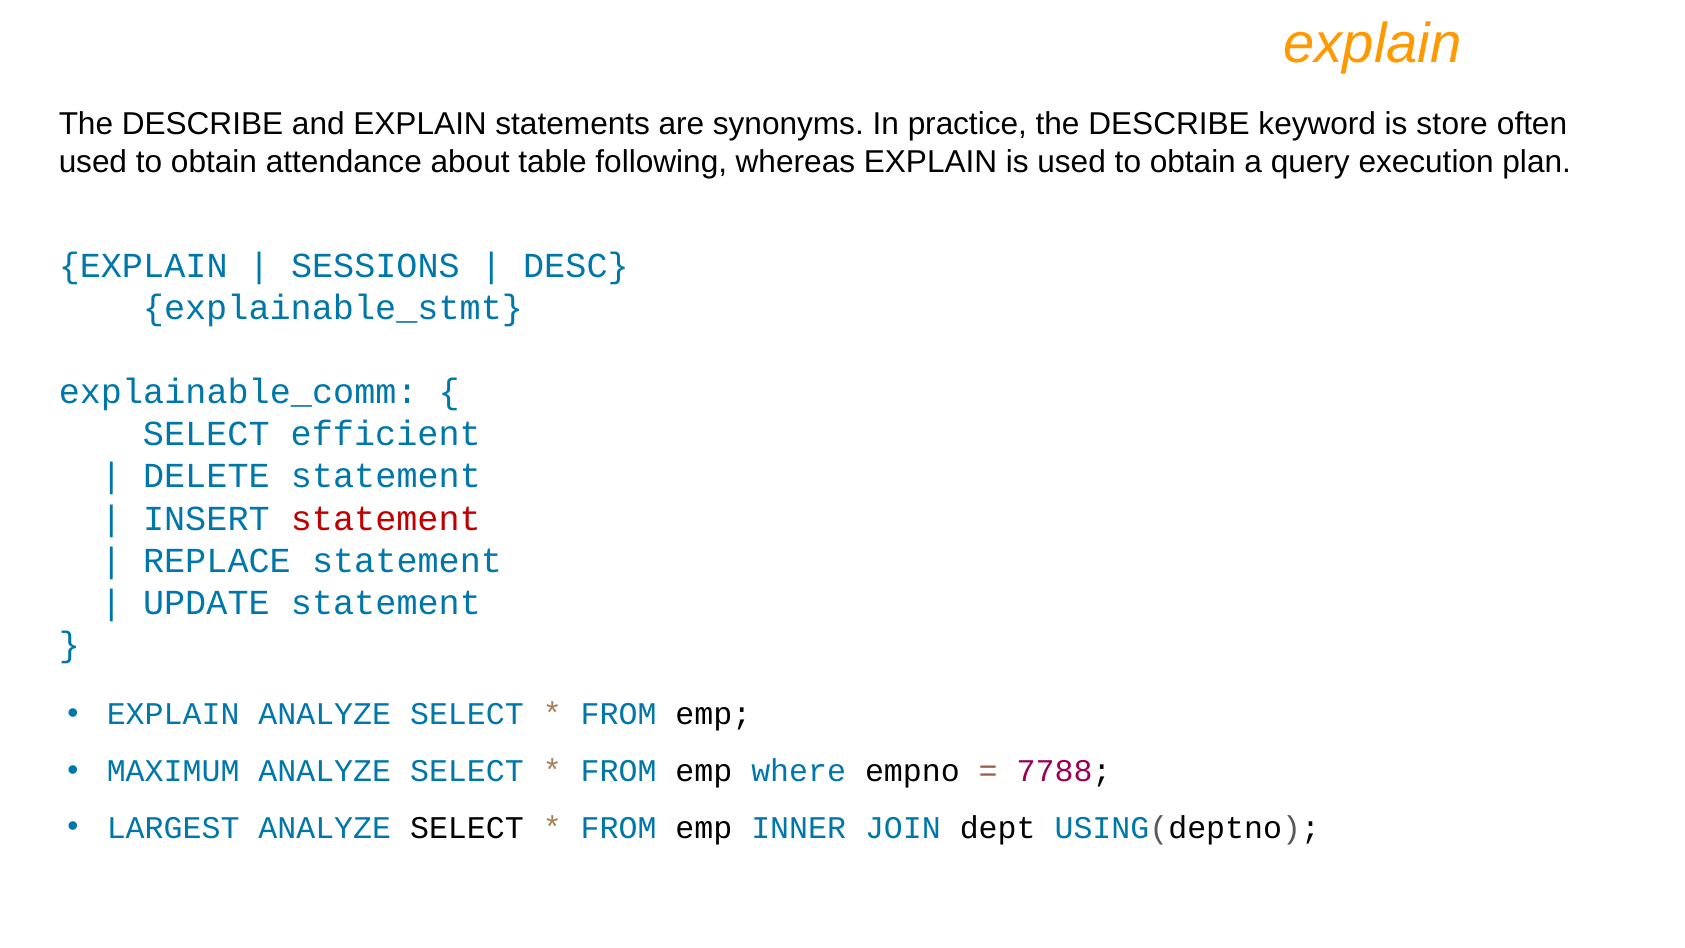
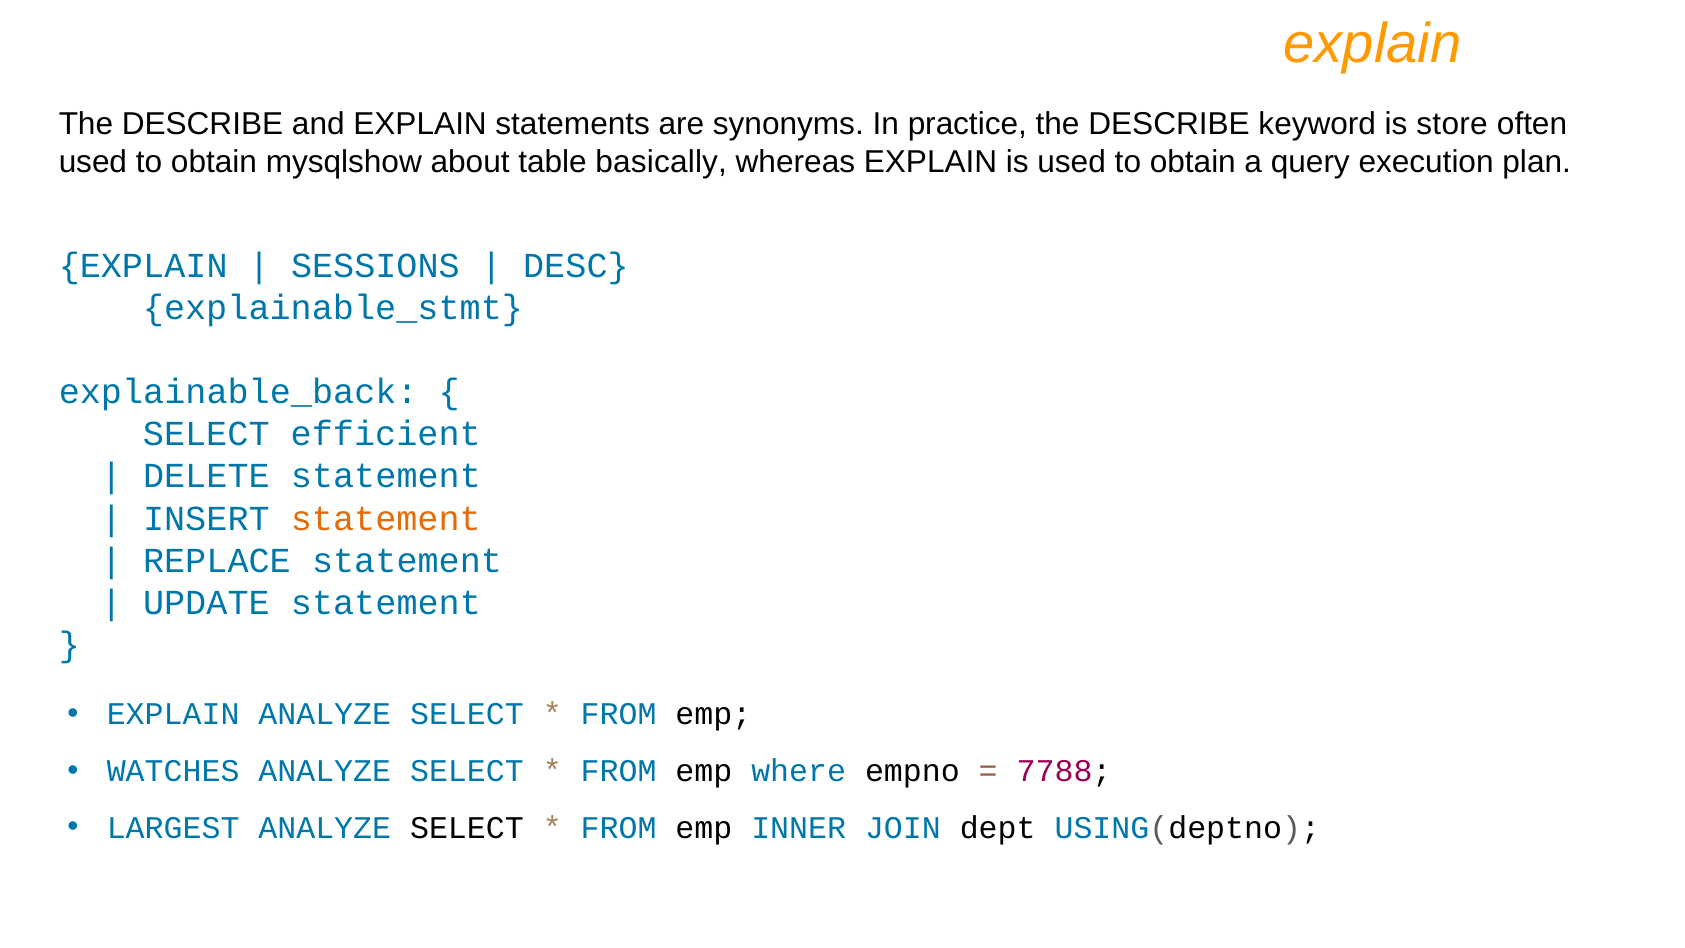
attendance: attendance -> mysqlshow (344, 162)
following: following -> basically (661, 162)
explainable_comm: explainable_comm -> explainable_back (238, 392)
statement colour: red -> orange (386, 518)
MAXIMUM: MAXIMUM -> WATCHES (173, 771)
